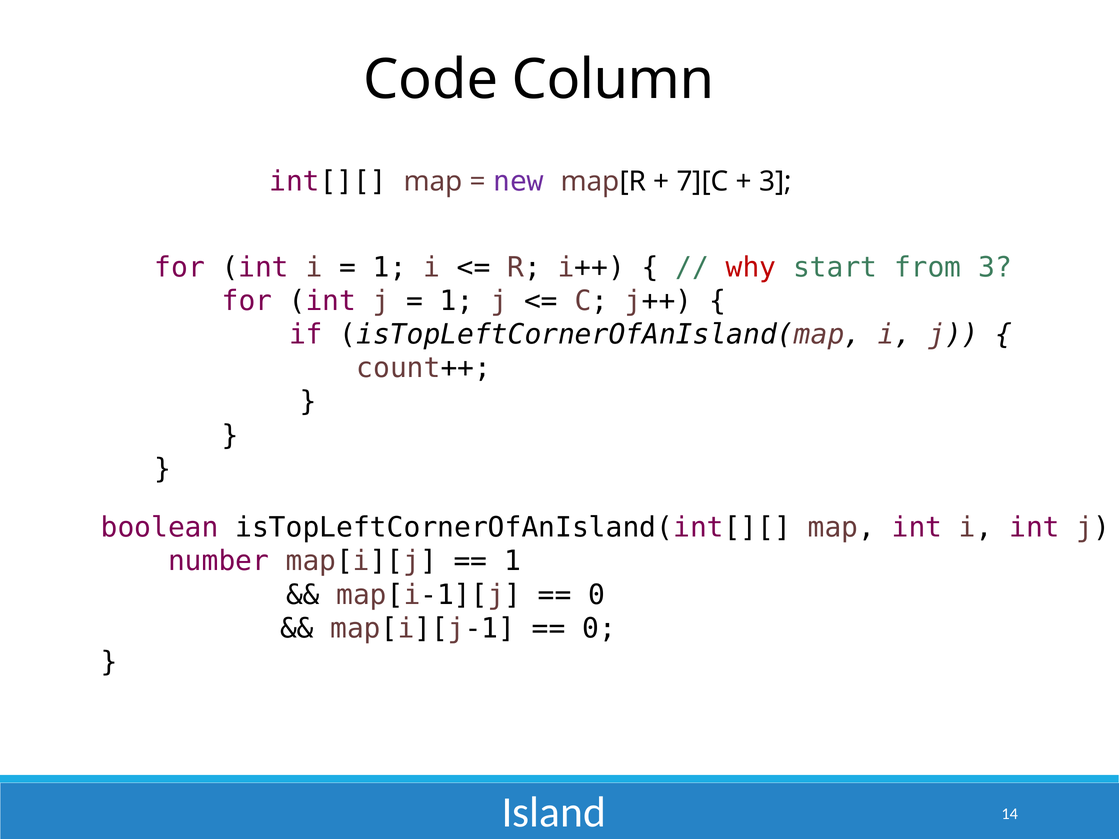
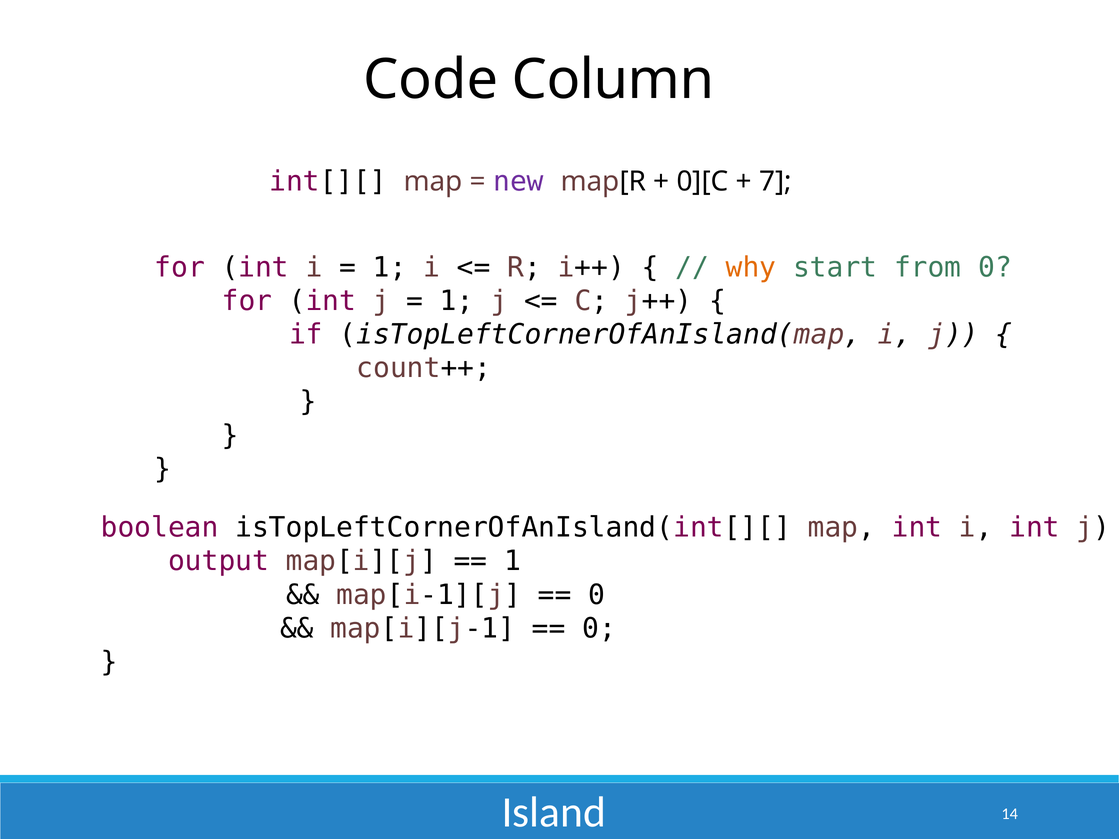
7][C: 7][C -> 0][C (703, 181)
3: 3 -> 7 (775, 181)
why colour: red -> orange (751, 268)
from 3: 3 -> 0 (995, 268)
number: number -> output (219, 561)
